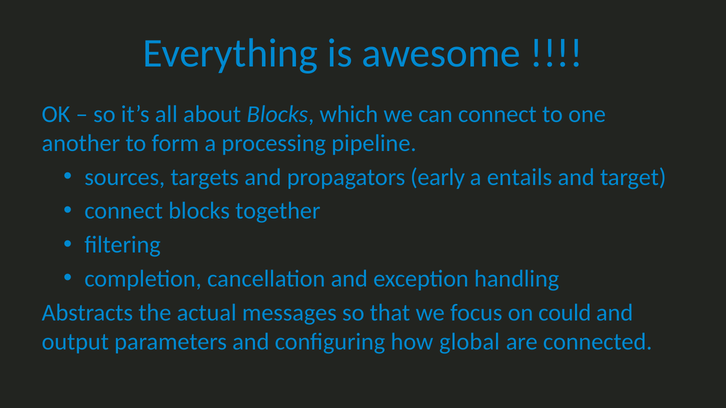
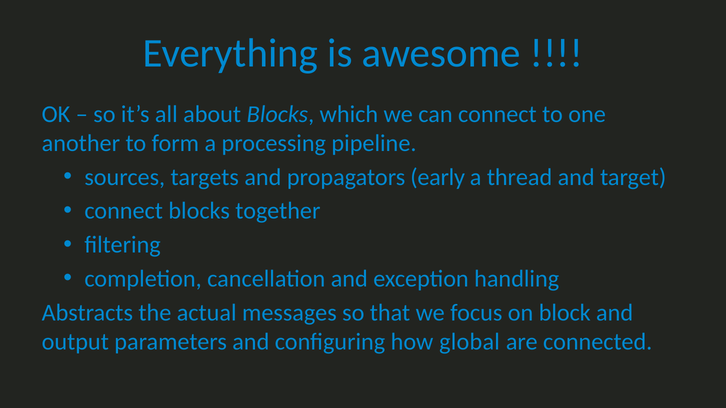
entails: entails -> thread (520, 177)
could: could -> block (565, 313)
